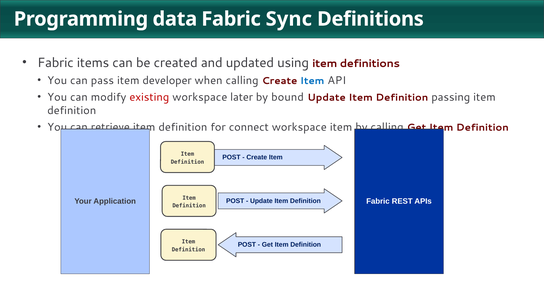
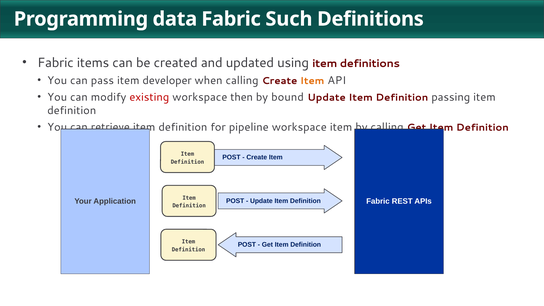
Sync: Sync -> Such (289, 19)
Item colour: blue -> orange (312, 81)
later: later -> then (242, 97)
connect: connect -> pipeline (249, 127)
